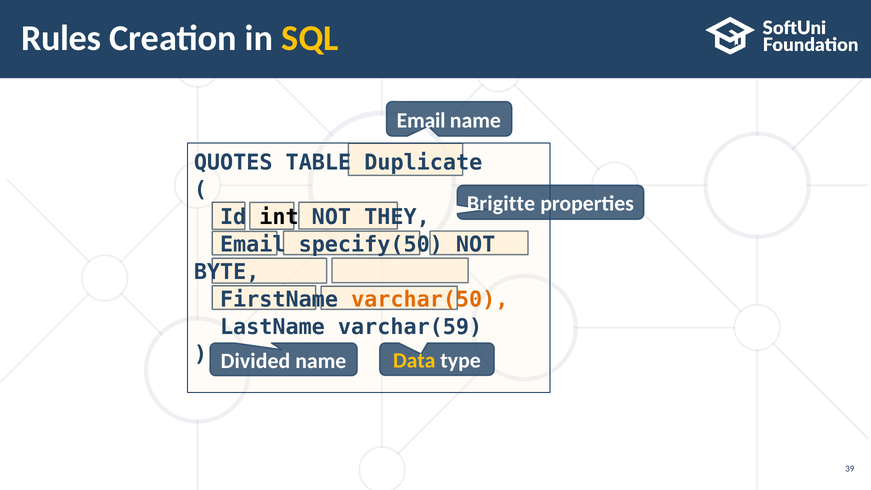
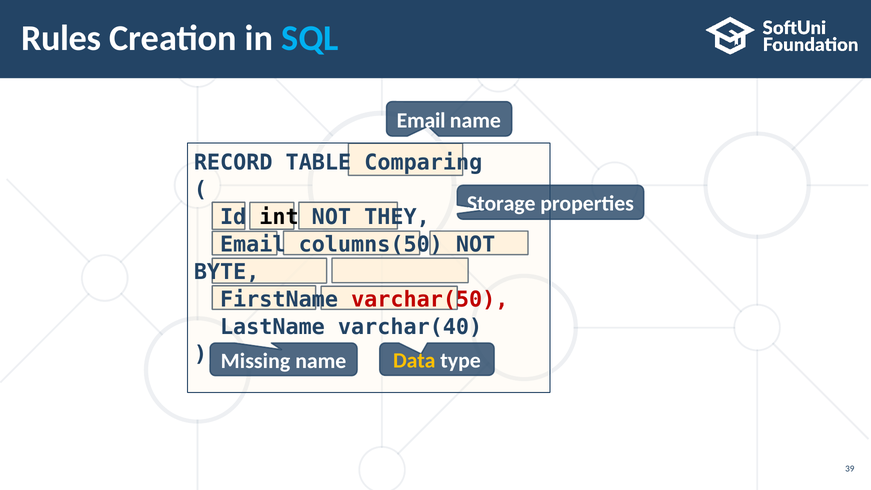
SQL colour: yellow -> light blue (310, 38)
QUOTES: QUOTES -> RECORD (233, 162)
Duplicate: Duplicate -> Comparing (423, 162)
Brigitte: Brigitte -> Storage (501, 204)
specify(50: specify(50 -> columns(50 (371, 245)
varchar(50 colour: orange -> red (430, 299)
varchar(59: varchar(59 -> varchar(40 (410, 327)
Divided: Divided -> Missing (255, 361)
